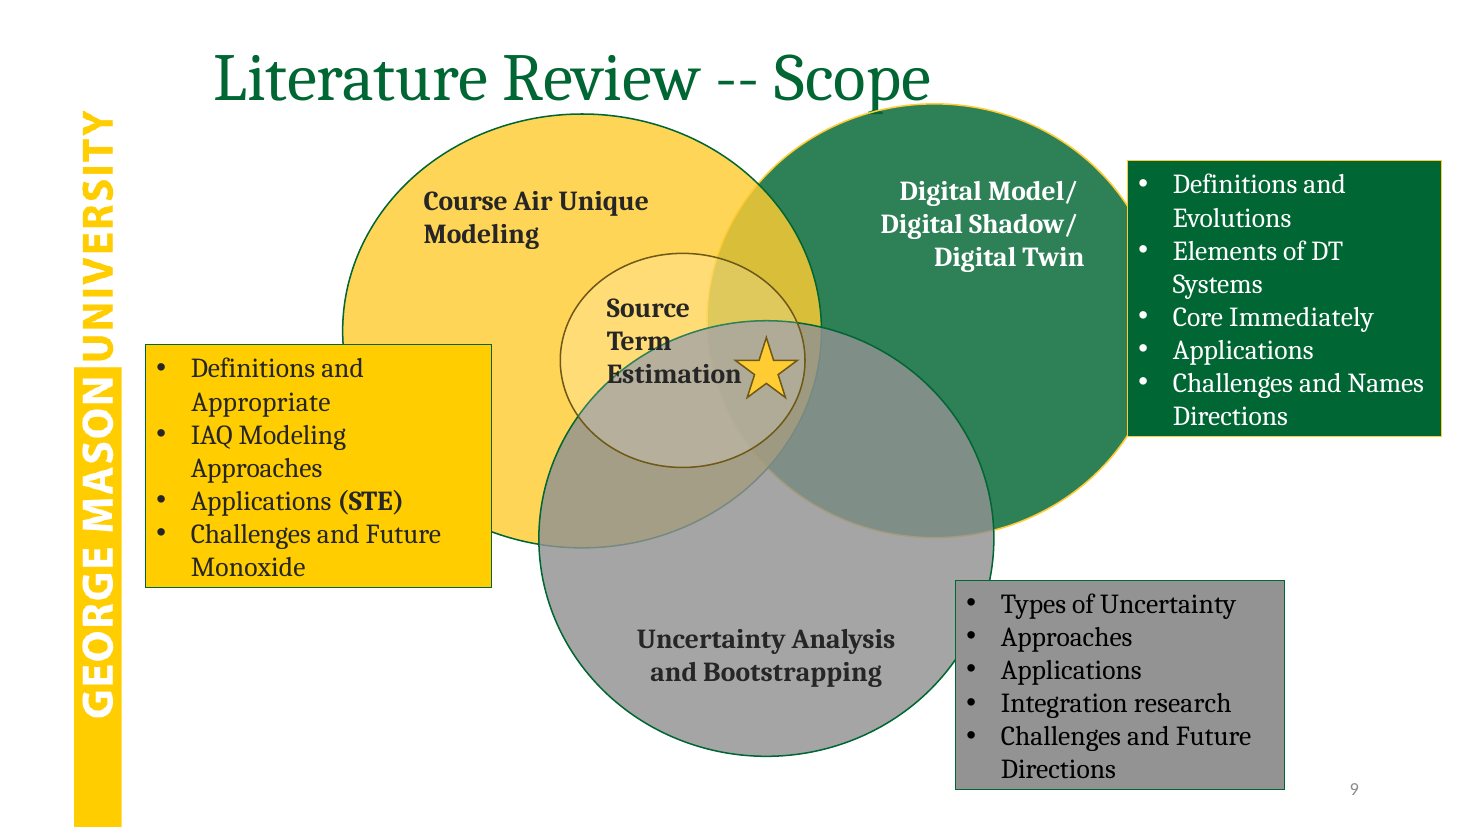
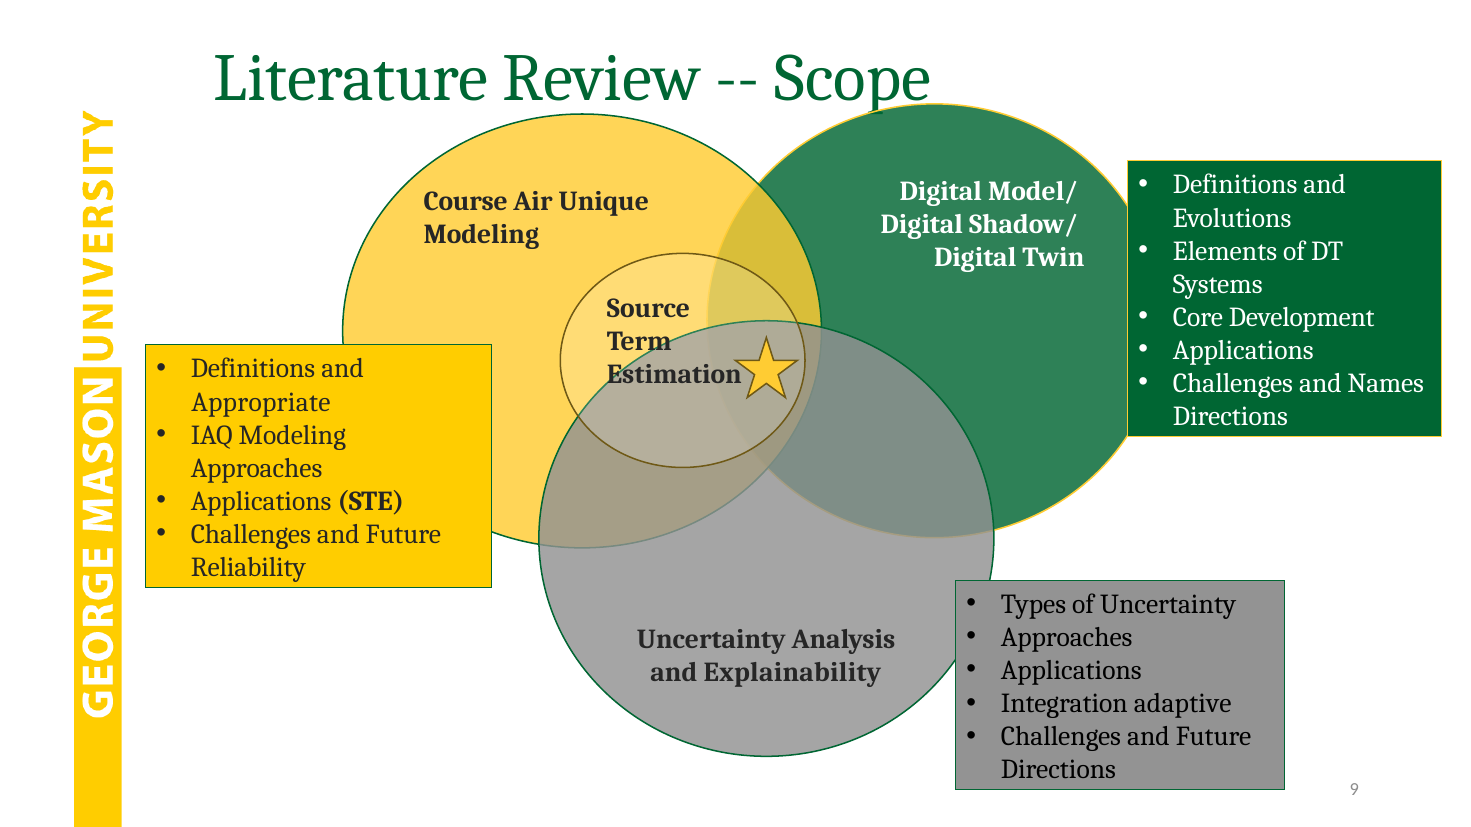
Immediately: Immediately -> Development (1302, 317)
Monoxide: Monoxide -> Reliability (248, 568)
Bootstrapping: Bootstrapping -> Explainability (792, 673)
research: research -> adaptive (1183, 704)
